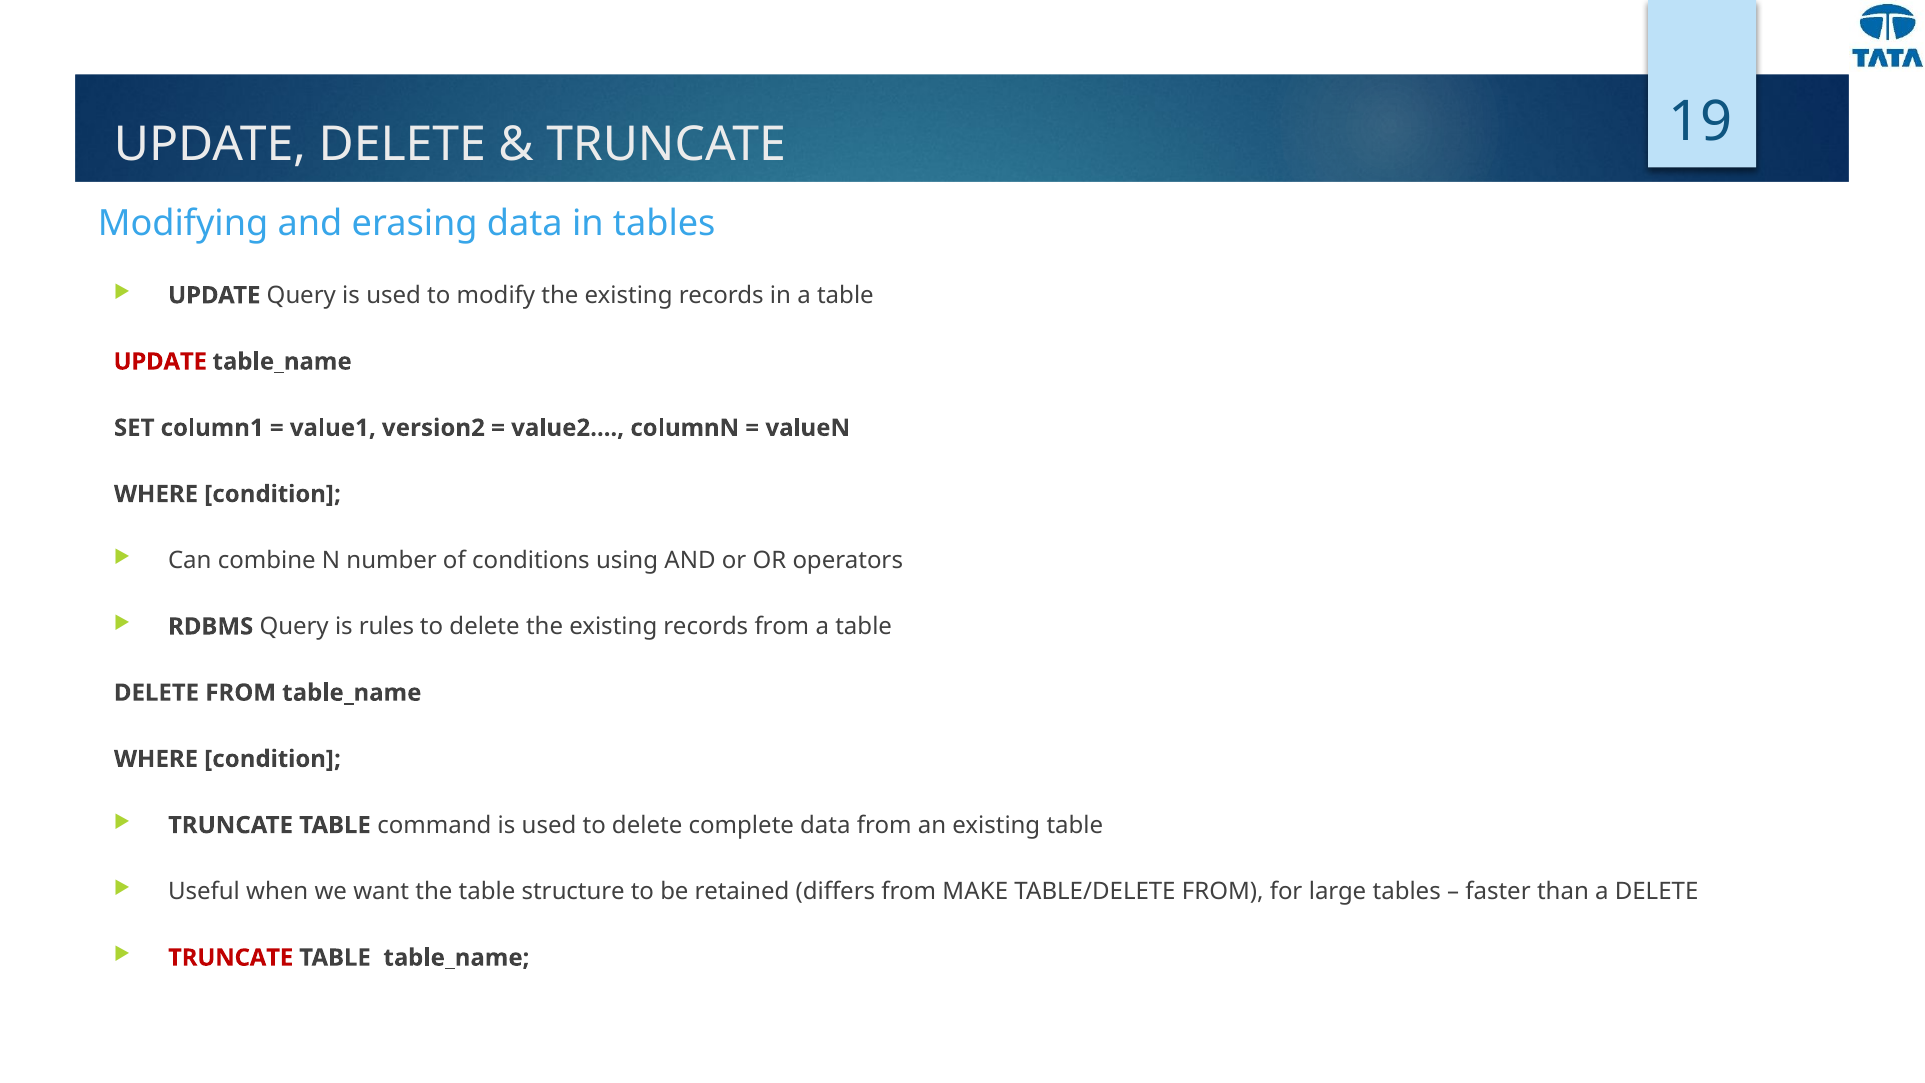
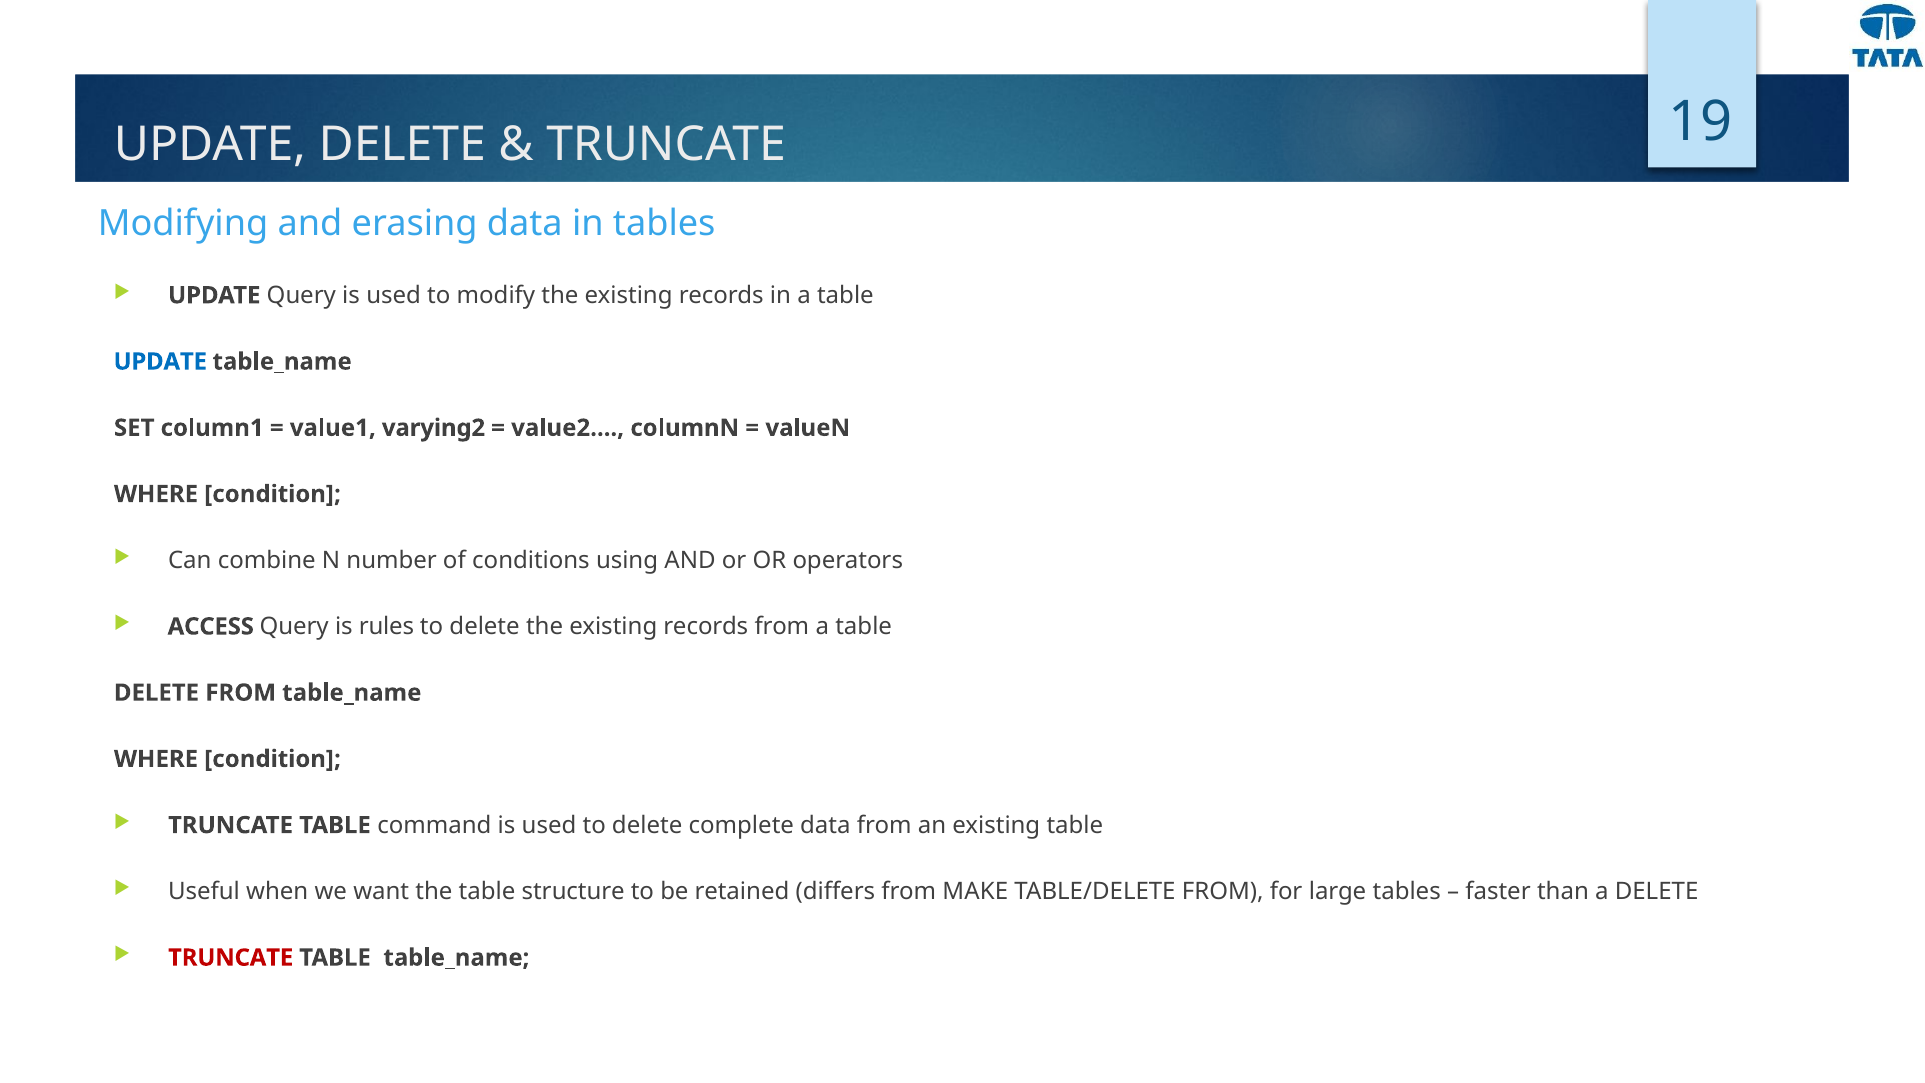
UPDATE colour: red -> blue (160, 362)
version2: version2 -> varying2 (434, 428)
RDBMS: RDBMS -> ACCESS (211, 626)
